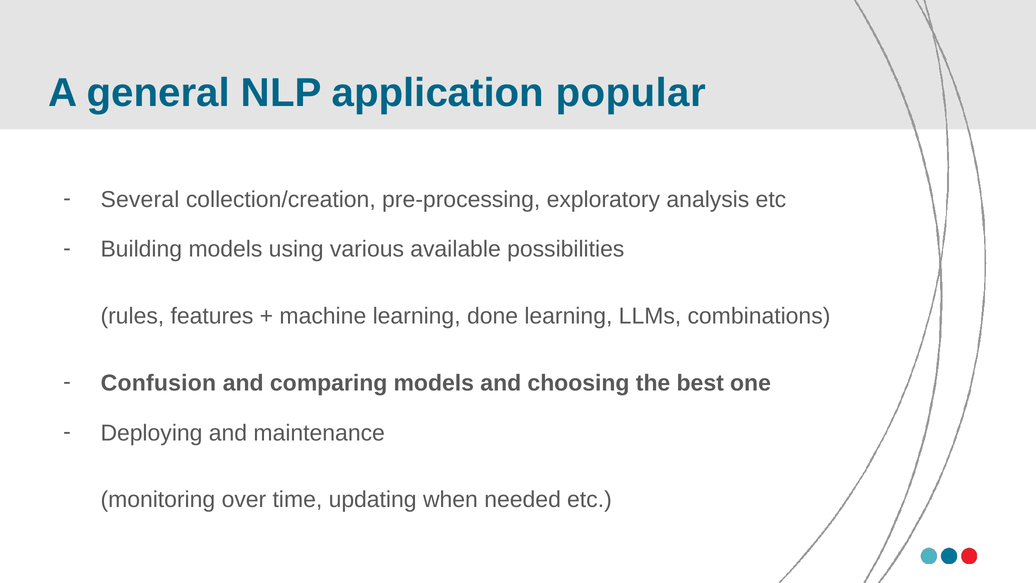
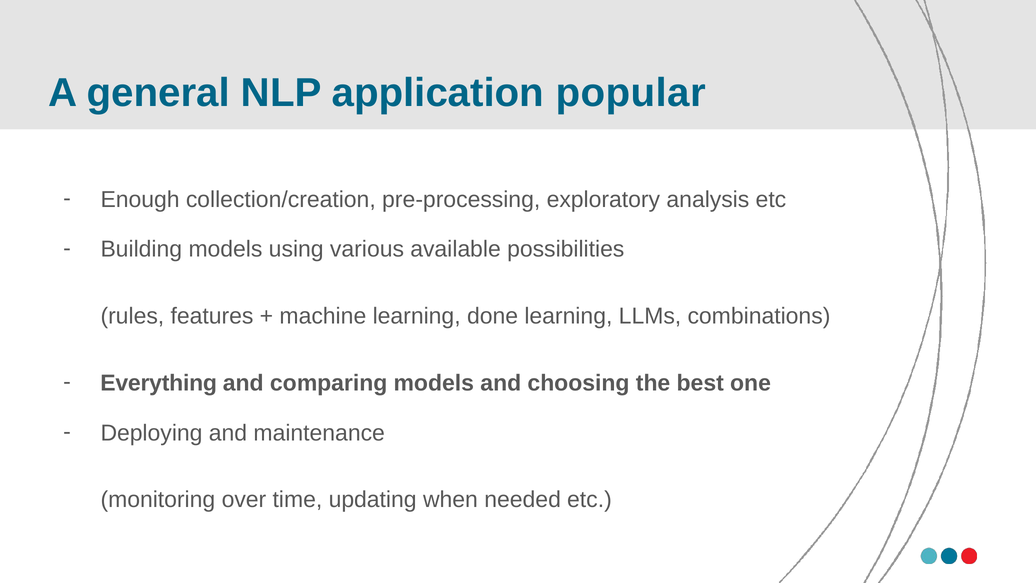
Several: Several -> Enough (140, 200)
Confusion: Confusion -> Everything (159, 383)
